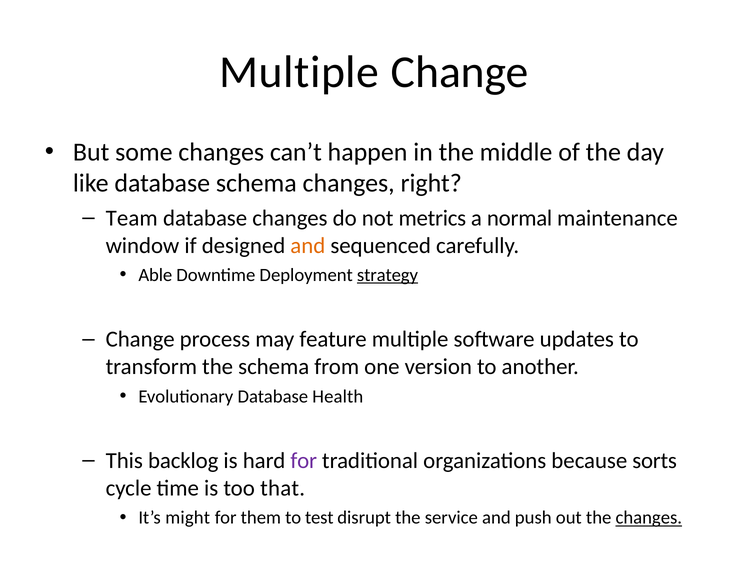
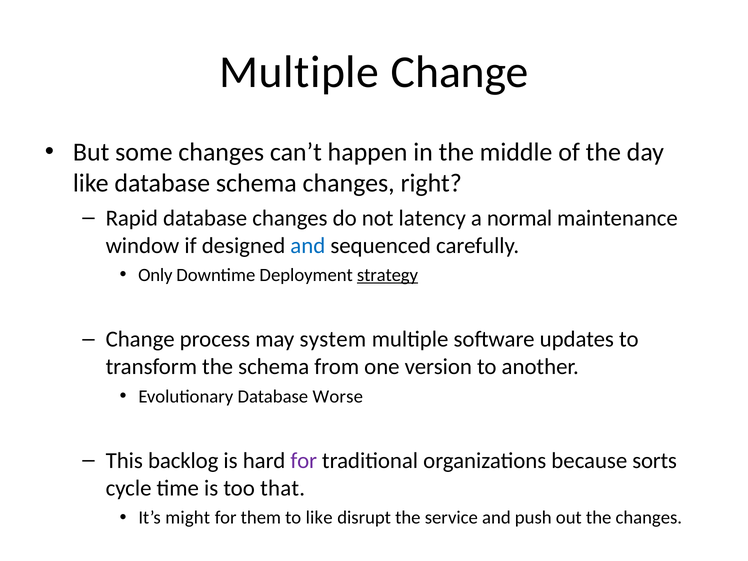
Team: Team -> Rapid (132, 218)
metrics: metrics -> latency (432, 218)
and colour: orange -> blue (308, 246)
Able: Able -> Only (155, 275)
feature: feature -> system (333, 339)
Health: Health -> Worse (338, 396)
to test: test -> like (319, 518)
changes underline: present -> none (649, 518)
